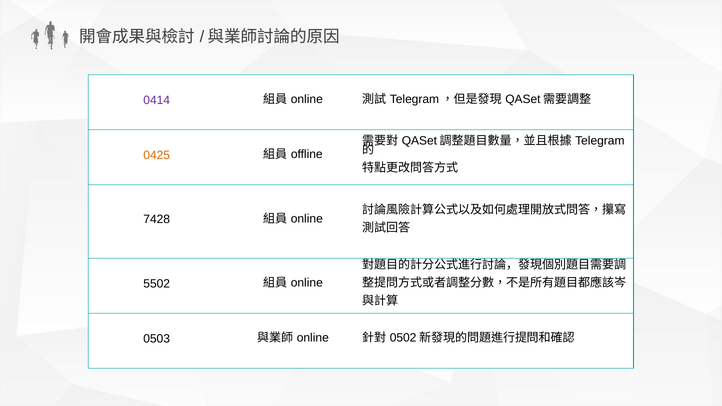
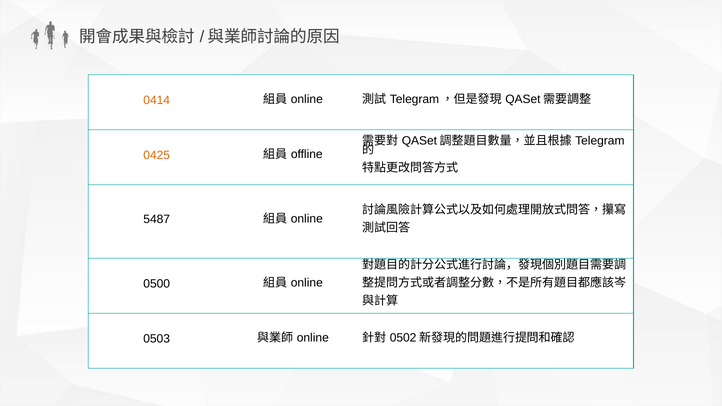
0414 colour: purple -> orange (157, 100)
7428: 7428 -> 5487 (157, 220)
5502: 5502 -> 0500 (157, 284)
